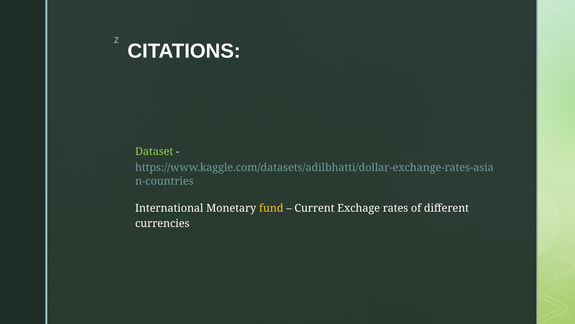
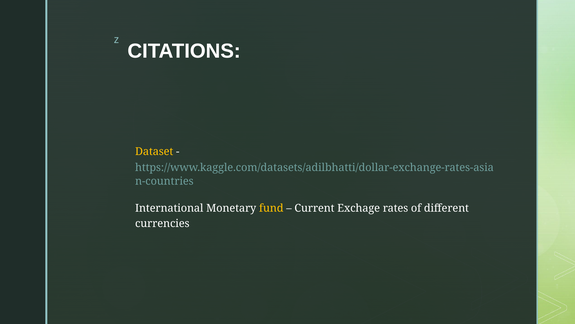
Dataset colour: light green -> yellow (154, 151)
